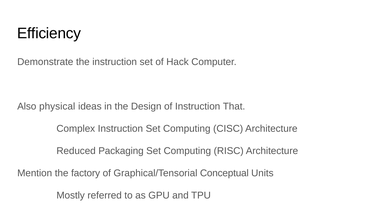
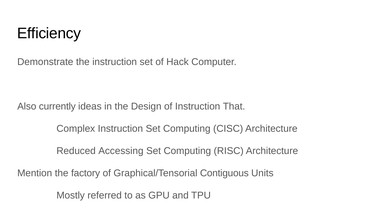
physical: physical -> currently (57, 106)
Packaging: Packaging -> Accessing (121, 151)
Conceptual: Conceptual -> Contiguous (224, 173)
